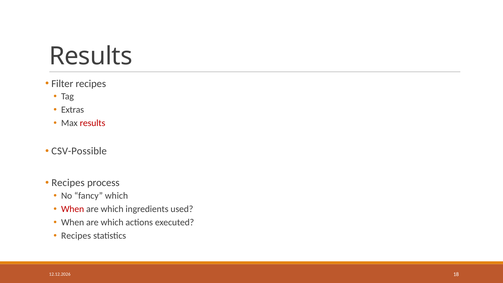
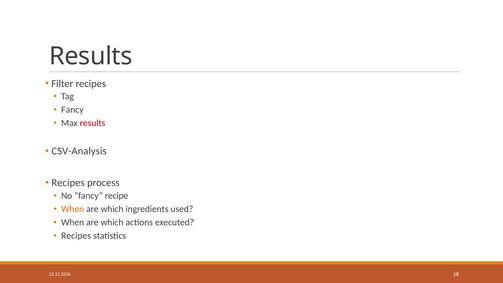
Extras: Extras -> Fancy (72, 110)
CSV-Possible: CSV-Possible -> CSV-Analysis (79, 151)
fancy which: which -> recipe (117, 196)
When colour: red -> orange (73, 209)
